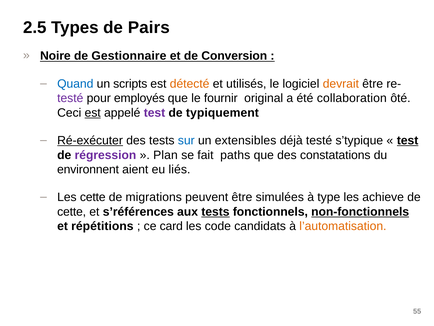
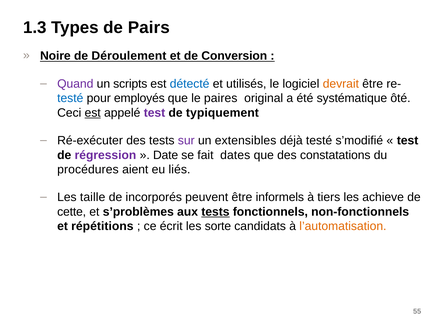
2.5: 2.5 -> 1.3 (35, 28)
Gestionnaire: Gestionnaire -> Déroulement (129, 56)
Quand colour: blue -> purple (75, 84)
détecté colour: orange -> blue (190, 84)
testé colour: purple -> blue (70, 98)
fournir: fournir -> paires (221, 98)
collaboration: collaboration -> systématique (352, 98)
Ré-exécuter underline: present -> none (90, 140)
sur colour: blue -> purple (186, 140)
s’typique: s’typique -> s’modifié (359, 140)
test underline: present -> none (408, 140)
Plan: Plan -> Date (166, 155)
paths: paths -> dates (235, 155)
environnent: environnent -> procédures (88, 169)
Les cette: cette -> taille (93, 197)
migrations: migrations -> incorporés (154, 197)
simulées: simulées -> informels (280, 197)
type: type -> tiers (329, 197)
s’références: s’références -> s’problèmes (138, 211)
non-fonctionnels underline: present -> none (360, 211)
card: card -> écrit (171, 226)
code: code -> sorte (218, 226)
